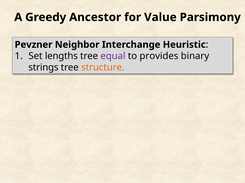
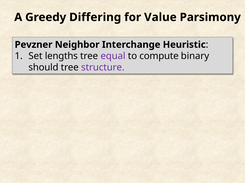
Ancestor: Ancestor -> Differing (95, 17)
provides: provides -> compute (159, 56)
strings: strings -> should (43, 68)
structure colour: orange -> purple (103, 68)
